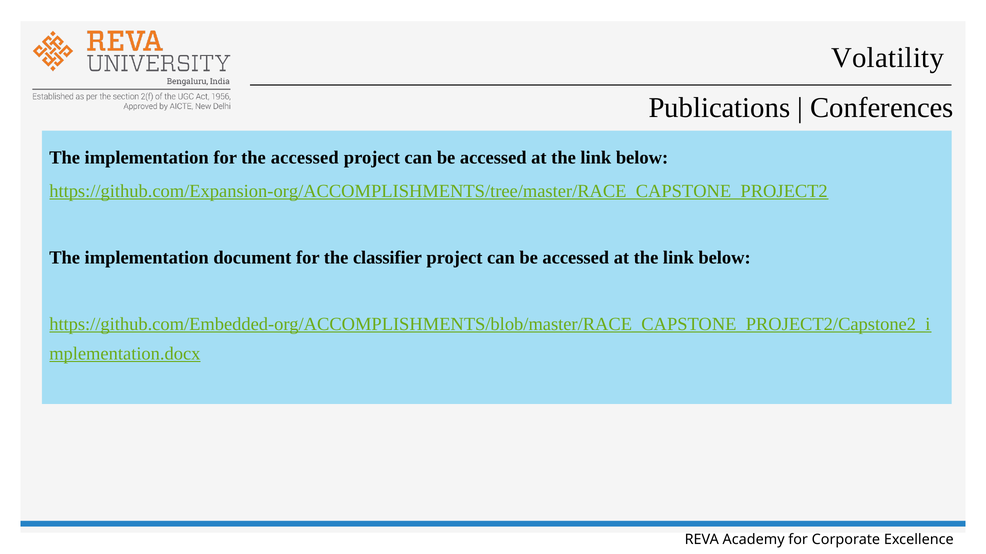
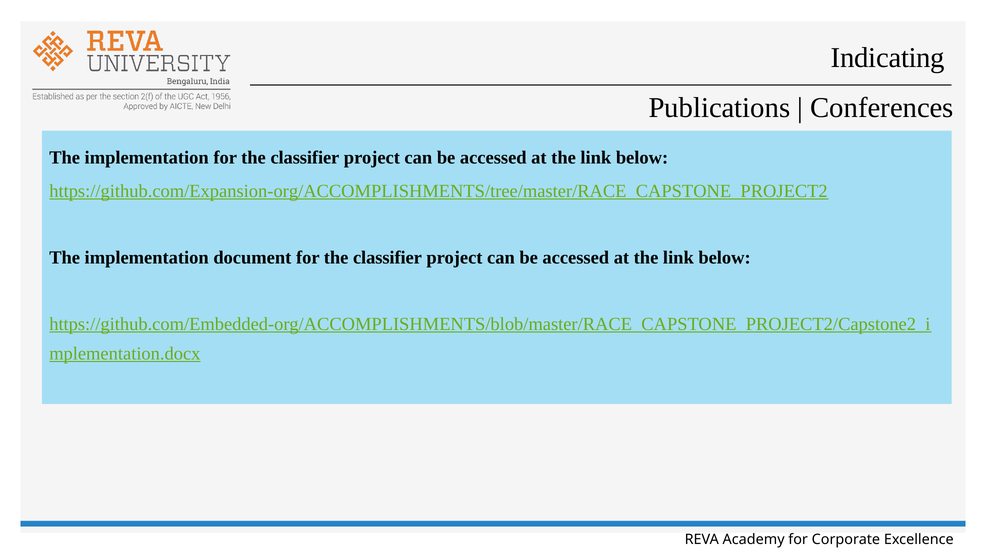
Volatility: Volatility -> Indicating (888, 58)
implementation for the accessed: accessed -> classifier (305, 158)
